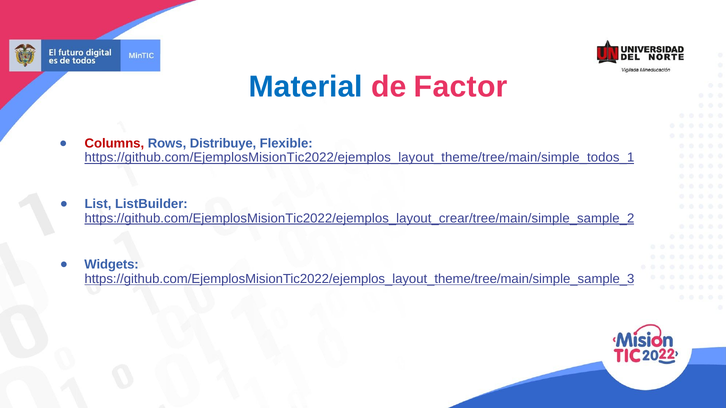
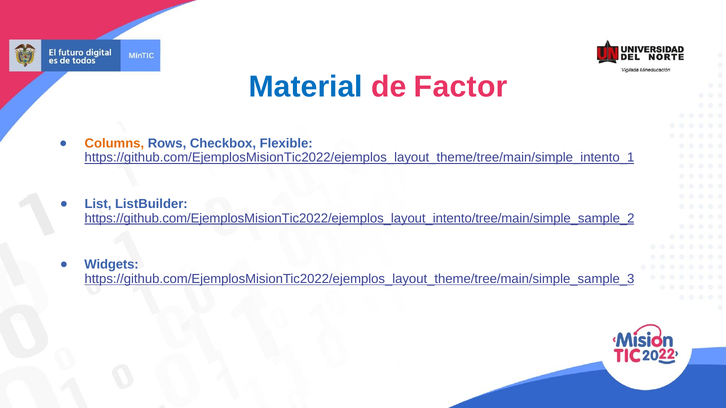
Columns colour: red -> orange (114, 144)
Distribuye: Distribuye -> Checkbox (223, 144)
https://github.com/EjemplosMisionTic2022/ejemplos_layout_theme/tree/main/simple_todos_1: https://github.com/EjemplosMisionTic2022/ejemplos_layout_theme/tree/main/simple_todos_1 -> https://github.com/EjemplosMisionTic2022/ejemplos_layout_theme/tree/main/simple_intento_1 (359, 158)
https://github.com/EjemplosMisionTic2022/ejemplos_layout_crear/tree/main/simple_sample_2: https://github.com/EjemplosMisionTic2022/ejemplos_layout_crear/tree/main/simple_sample_2 -> https://github.com/EjemplosMisionTic2022/ejemplos_layout_intento/tree/main/simple_sample_2 (360, 218)
